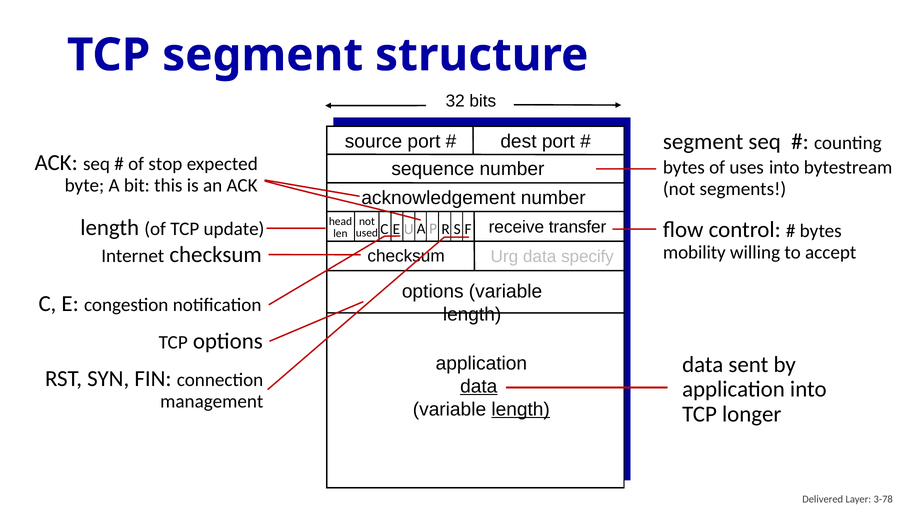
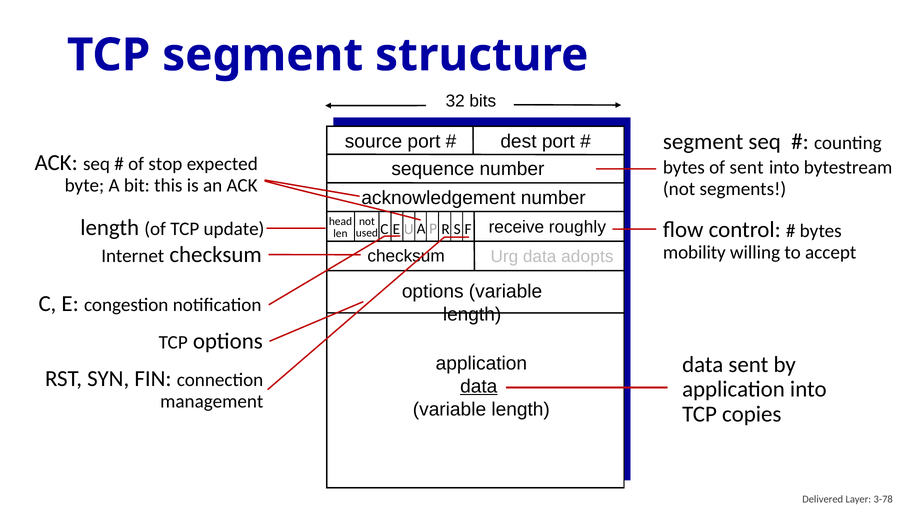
of uses: uses -> sent (747, 168)
transfer: transfer -> roughly (577, 227)
specify: specify -> adopts (587, 257)
length underline: present -> none (521, 409)
longer: longer -> copies (752, 414)
